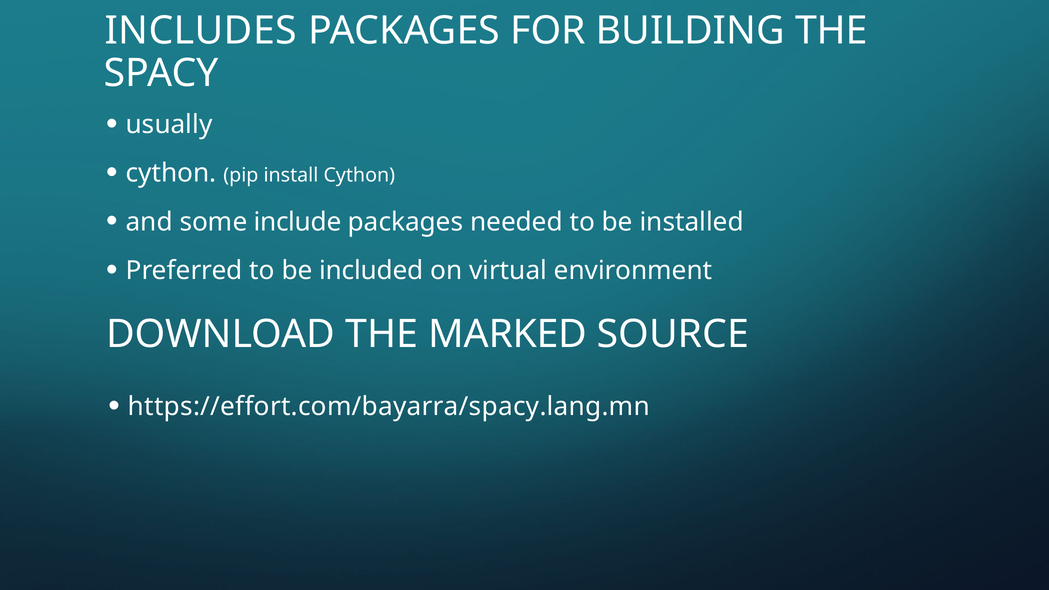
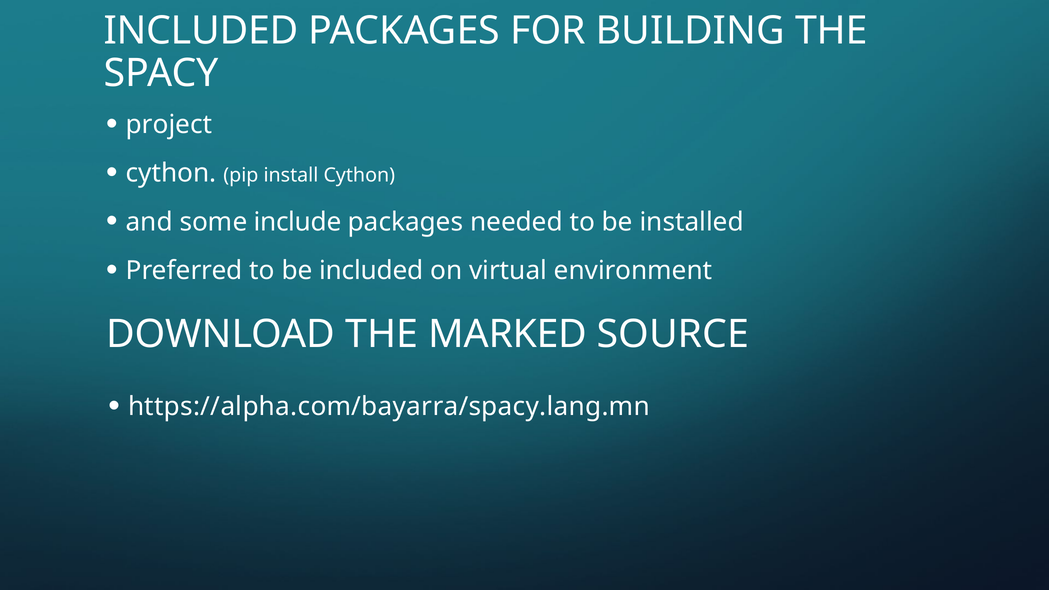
INCLUDES: INCLUDES -> INCLUDED (201, 31)
usually: usually -> project (169, 125)
https://effort.com/bayarra/spacy.lang.mn: https://effort.com/bayarra/spacy.lang.mn -> https://alpha.com/bayarra/spacy.lang.mn (389, 407)
